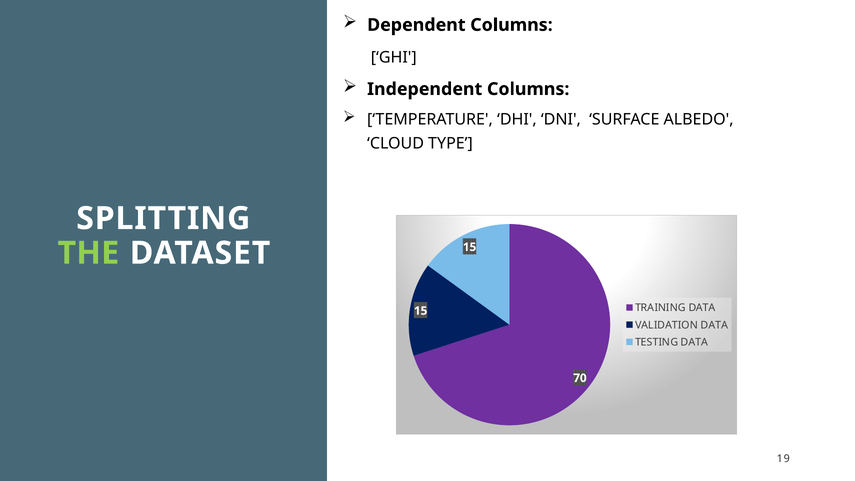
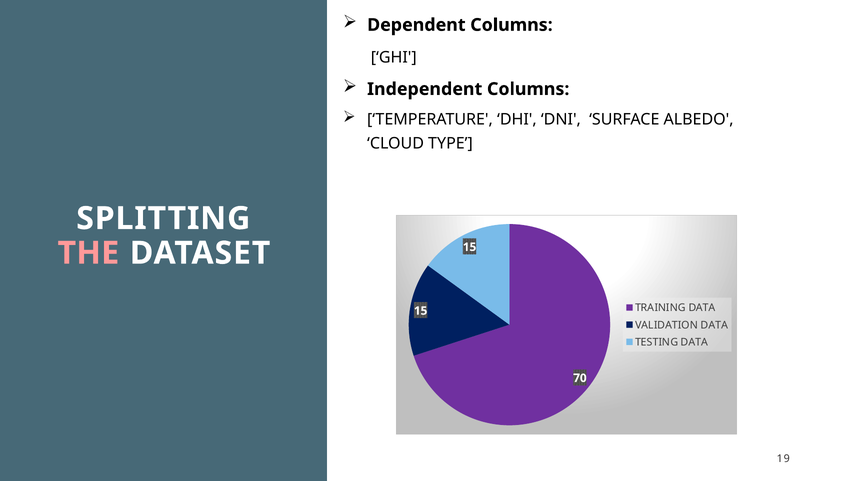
THE colour: light green -> pink (88, 253)
